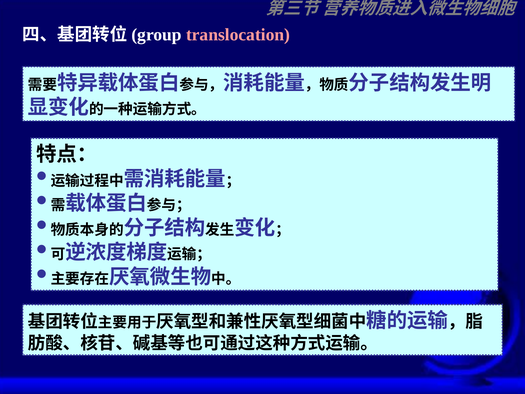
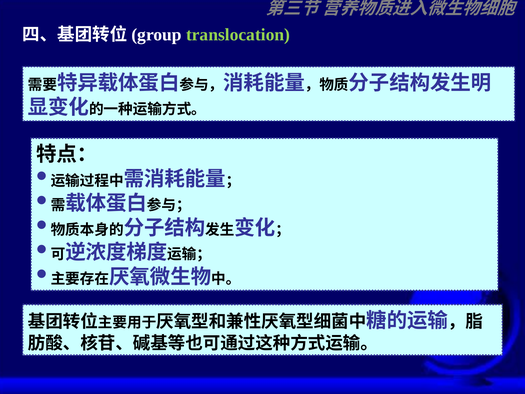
translocation colour: pink -> light green (238, 35)
